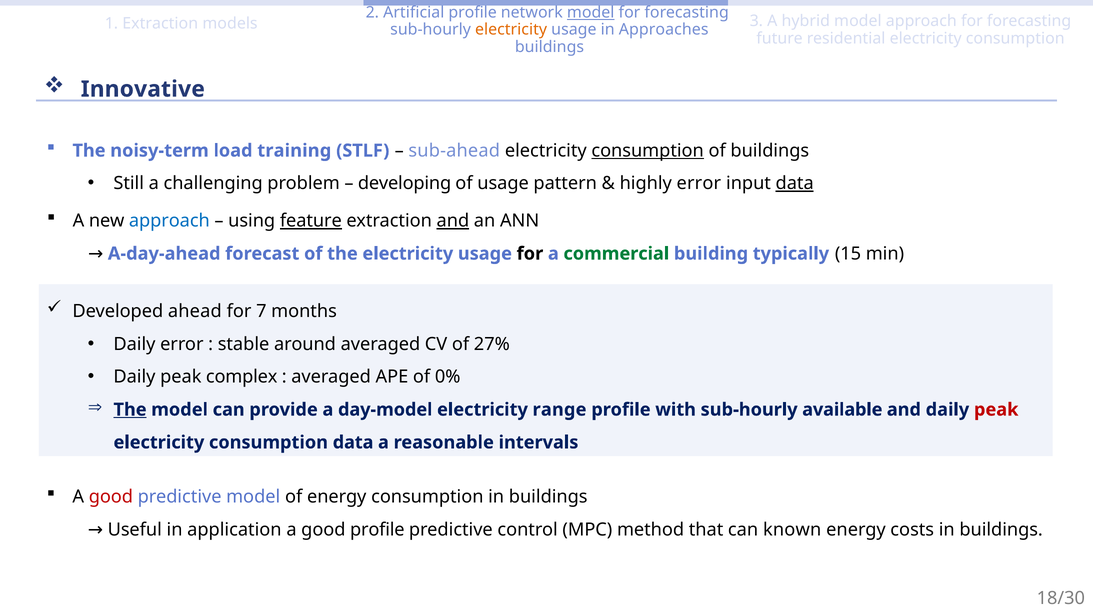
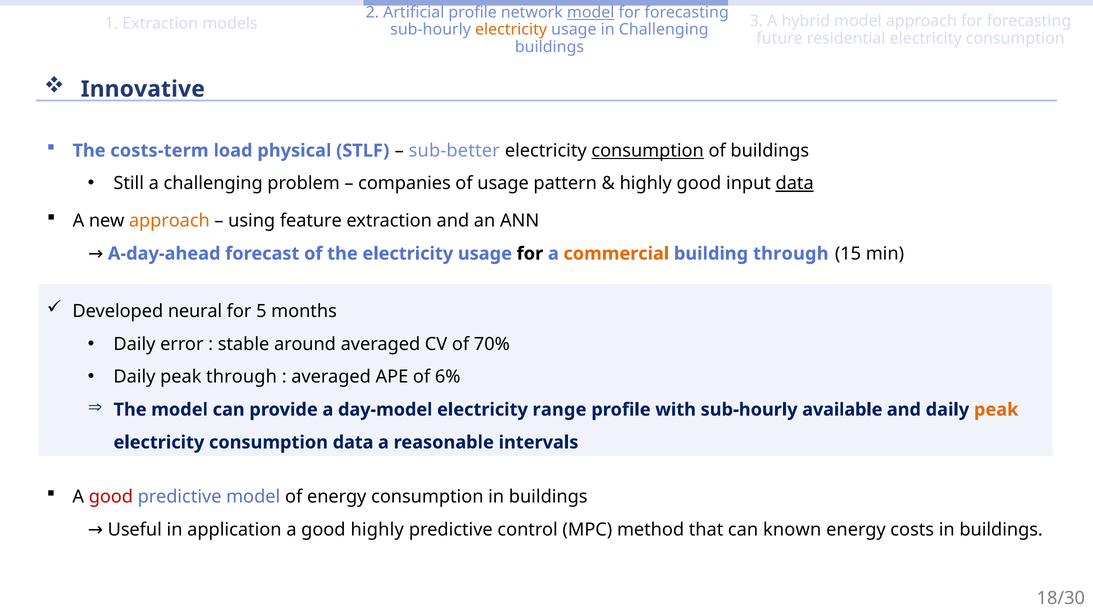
in Approaches: Approaches -> Challenging (664, 30)
noisy-term: noisy-term -> costs-term (159, 151)
training: training -> physical (294, 151)
sub-ahead: sub-ahead -> sub-better (454, 151)
developing: developing -> companies (405, 183)
highly error: error -> good (699, 183)
approach colour: blue -> orange (169, 221)
feature underline: present -> none (311, 221)
and underline: present -> none (453, 221)
commercial colour: green -> orange (616, 254)
building typically: typically -> through (791, 254)
ahead: ahead -> neural (195, 311)
7: 7 -> 5 (261, 311)
27%: 27% -> 70% (492, 344)
peak complex: complex -> through (242, 377)
0%: 0% -> 6% (448, 377)
The underline: present -> none (130, 410)
peak colour: red -> orange (996, 410)
good profile: profile -> highly (377, 529)
